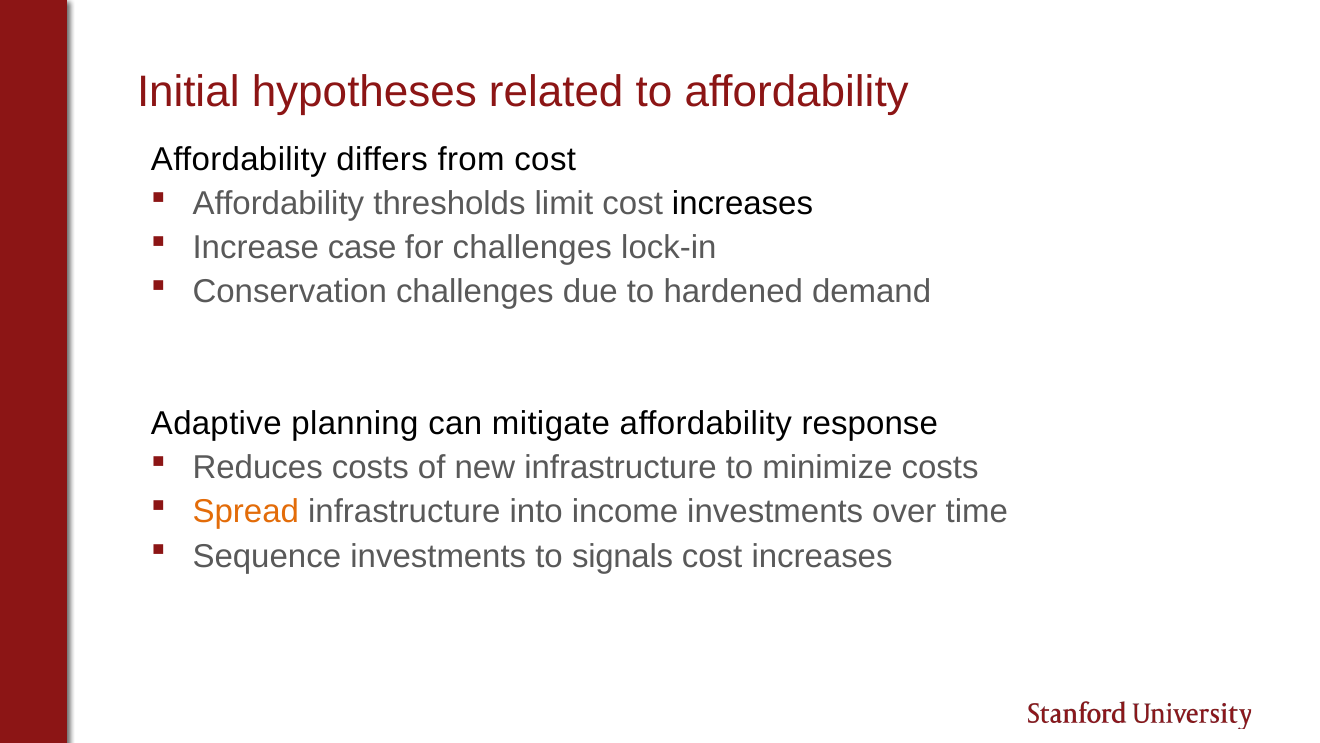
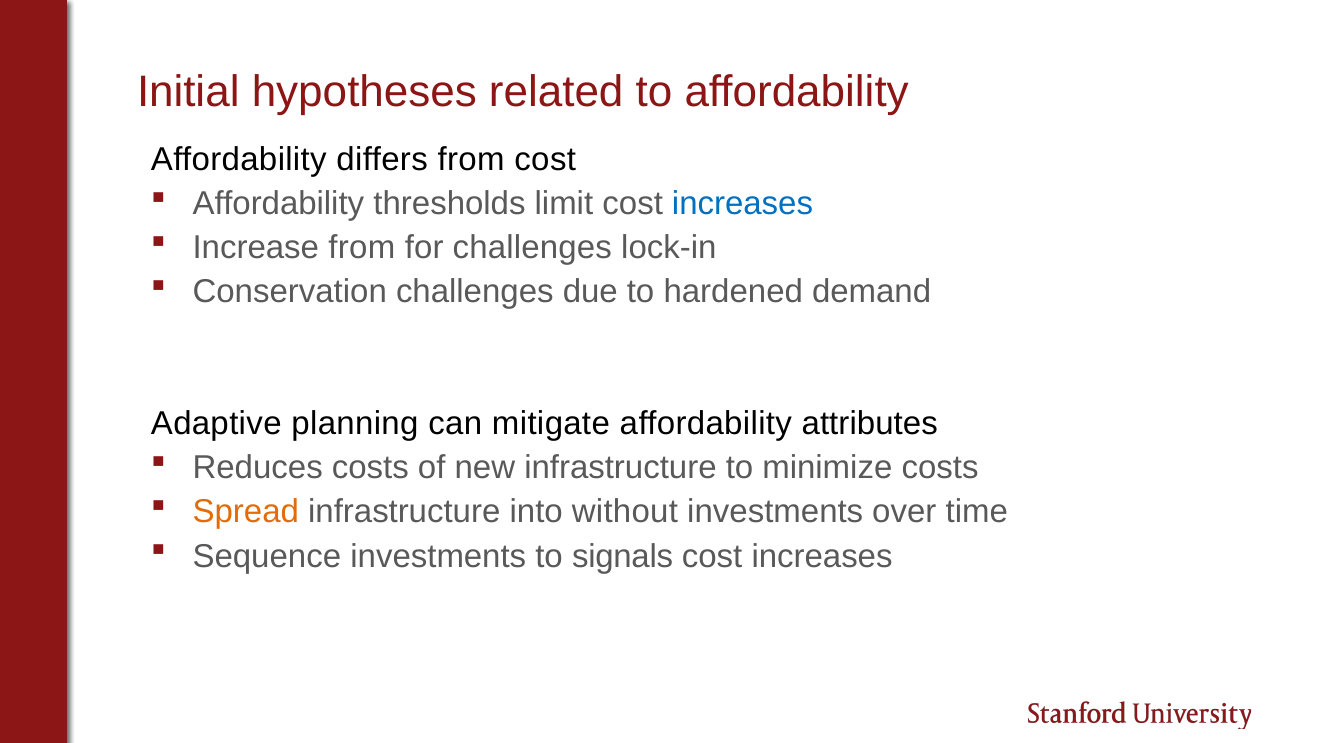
increases colour: black -> blue (743, 204)
Increase case: case -> from (362, 248)
response: response -> attributes (870, 424)
income: income -> without (625, 512)
